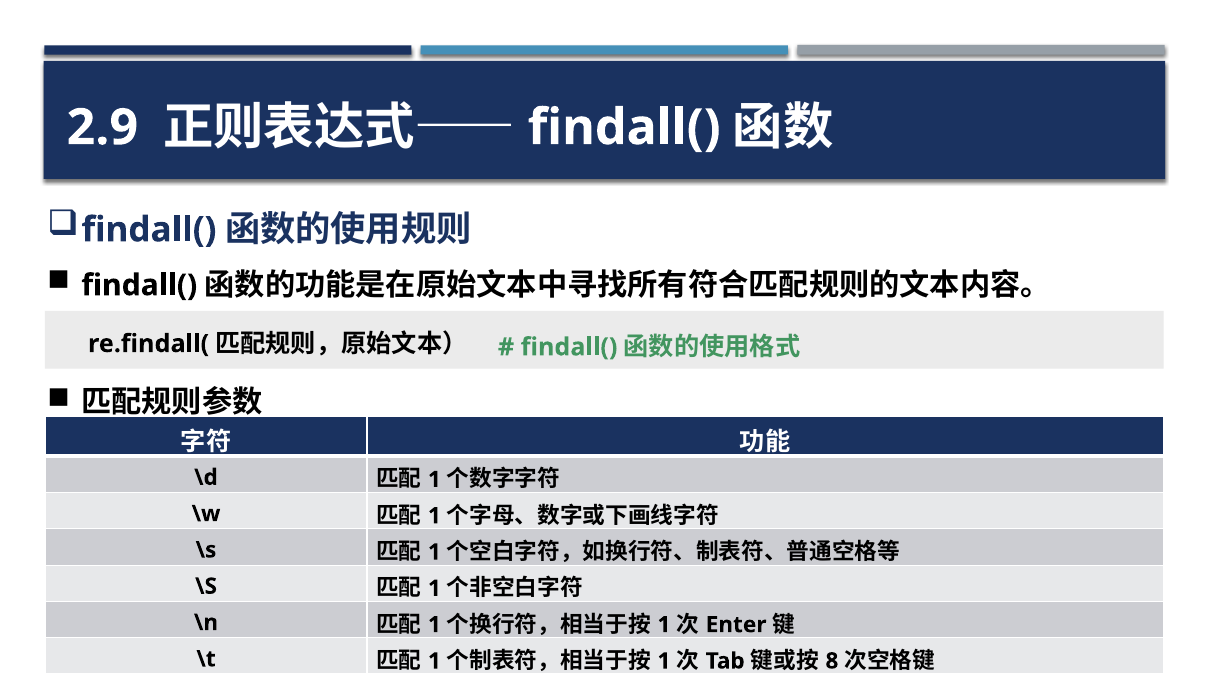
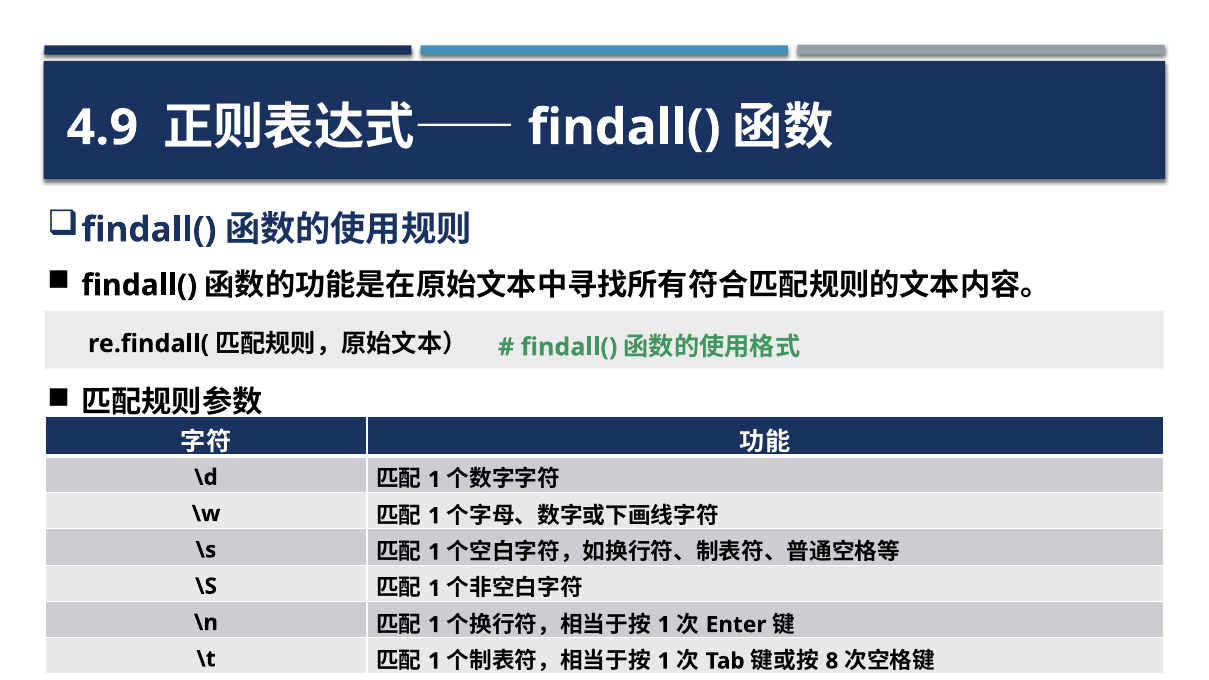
2.9: 2.9 -> 4.9 (102, 128)
